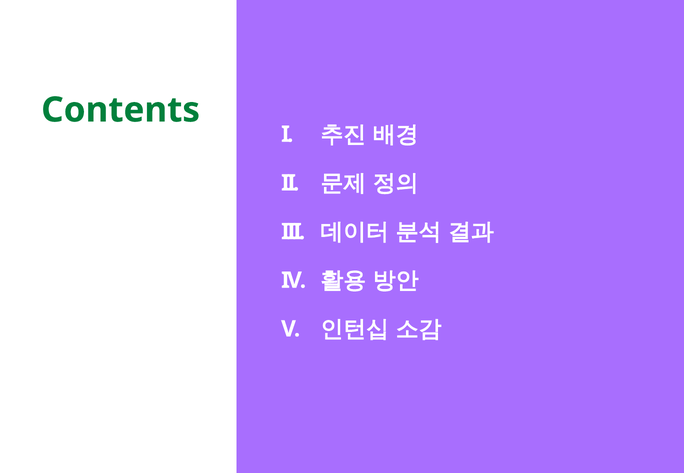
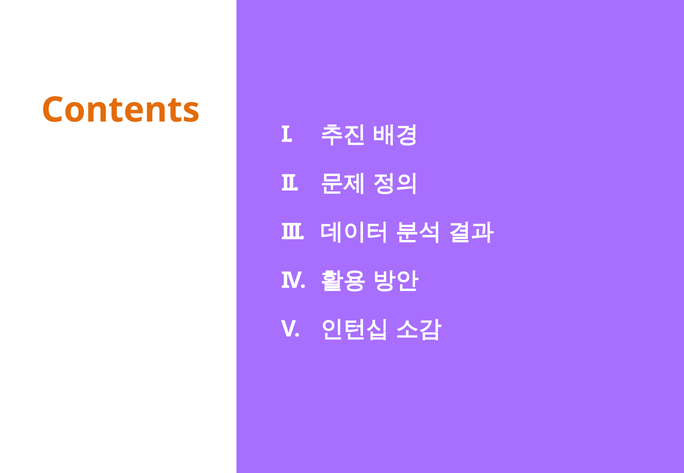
Contents colour: green -> orange (121, 110)
